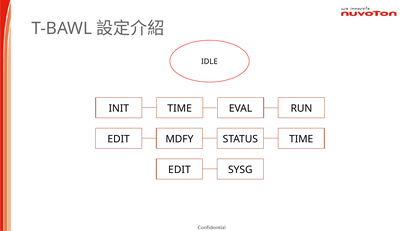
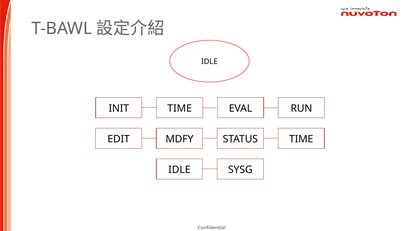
EDIT: EDIT -> IDLE (179, 169)
